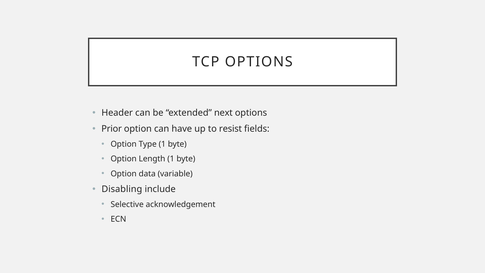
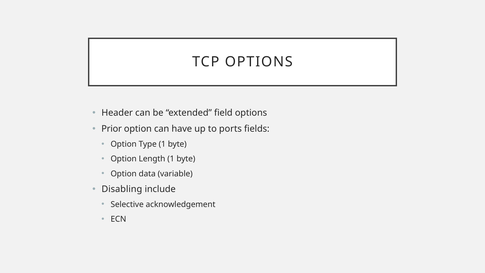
next: next -> field (223, 113)
resist: resist -> ports (230, 129)
